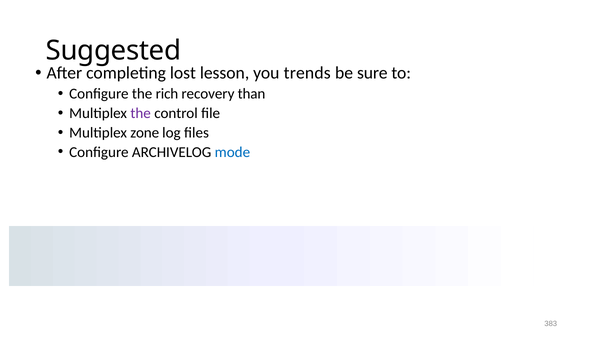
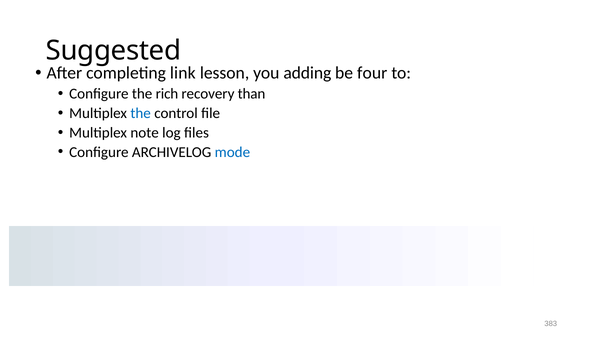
lost: lost -> link (183, 73)
trends: trends -> adding (307, 73)
sure: sure -> four (372, 73)
the colour: purple -> blue (141, 113)
zone: zone -> note (145, 133)
